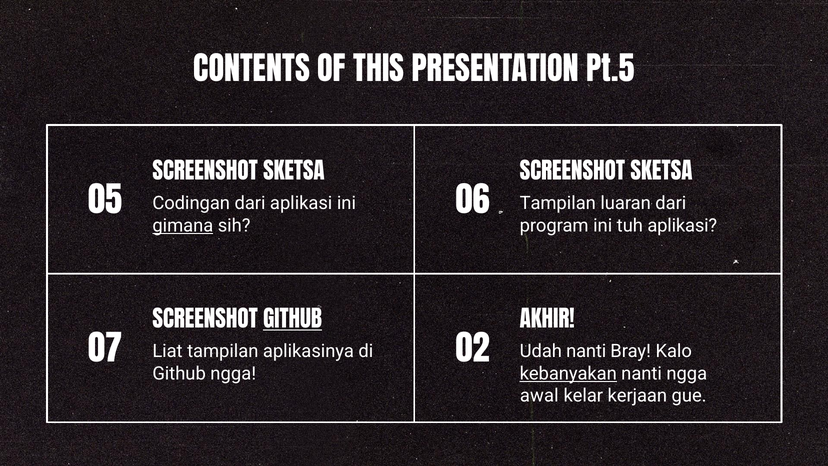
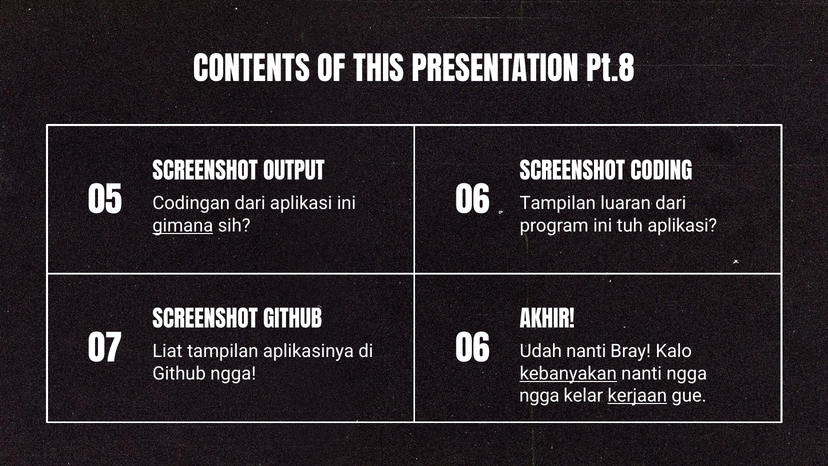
Pt.5: Pt.5 -> Pt.8 (610, 71)
SKETSA: SKETSA -> OUTPUT (294, 172)
SKETSA: SKETSA -> CODING (661, 172)
GITHUB underline: present -> none (293, 320)
07 02: 02 -> 06 (473, 350)
awal: awal -> ngga (539, 395)
kerjaan underline: none -> present (637, 395)
